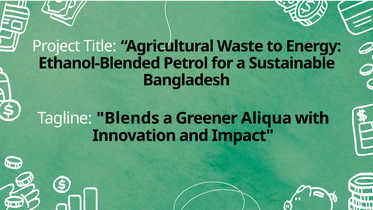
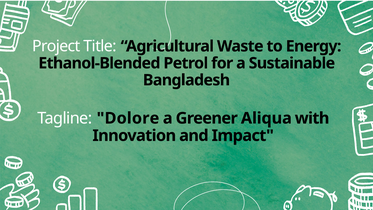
Blends: Blends -> Dolore (128, 118)
